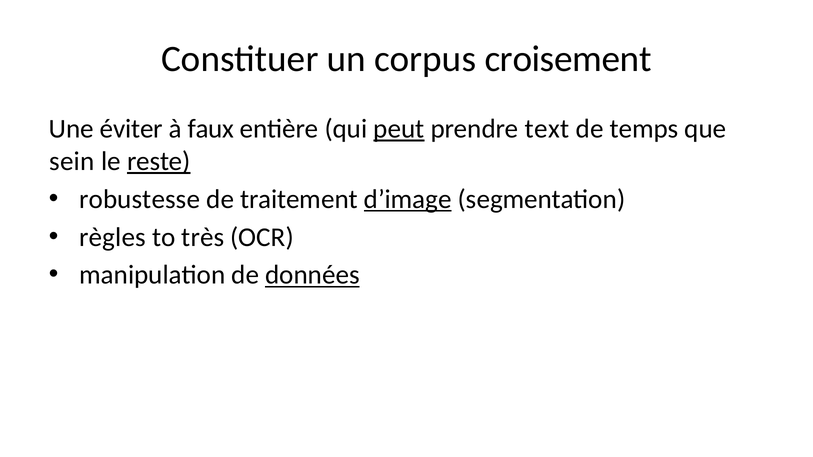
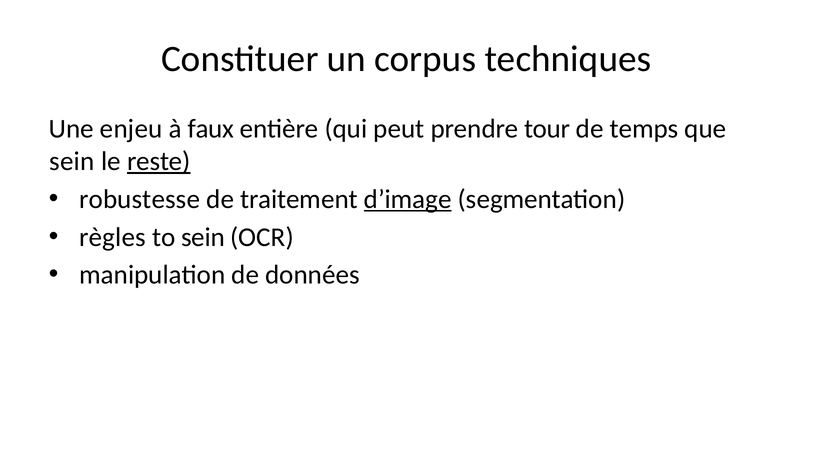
croisement: croisement -> techniques (568, 59)
éviter: éviter -> enjeu (131, 129)
peut underline: present -> none (399, 129)
text: text -> tour (547, 129)
to très: très -> sein (203, 237)
données underline: present -> none (312, 275)
